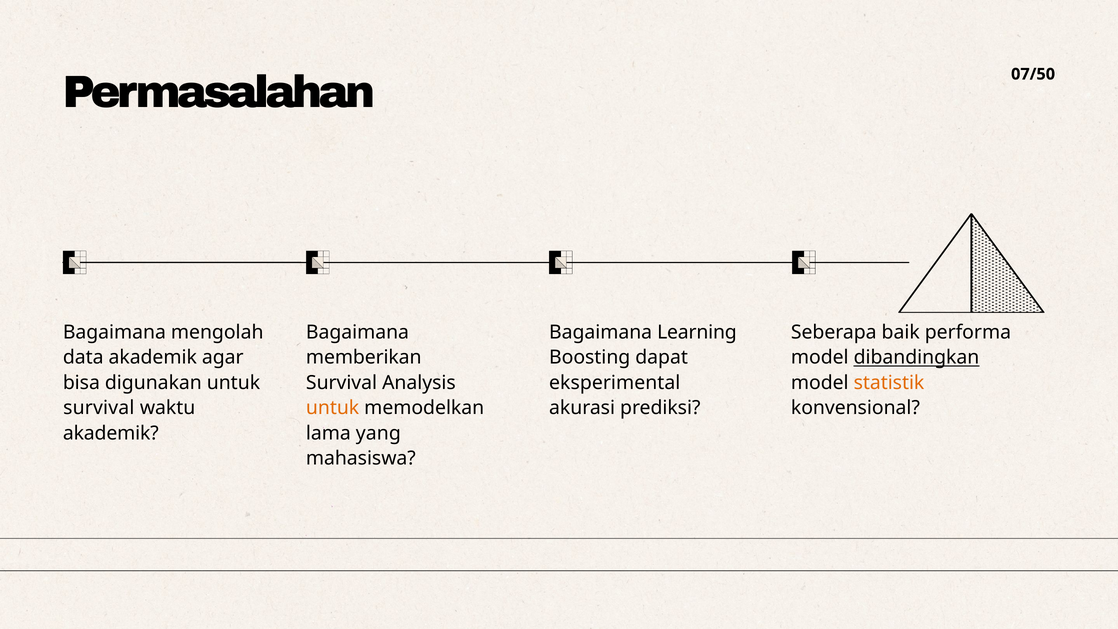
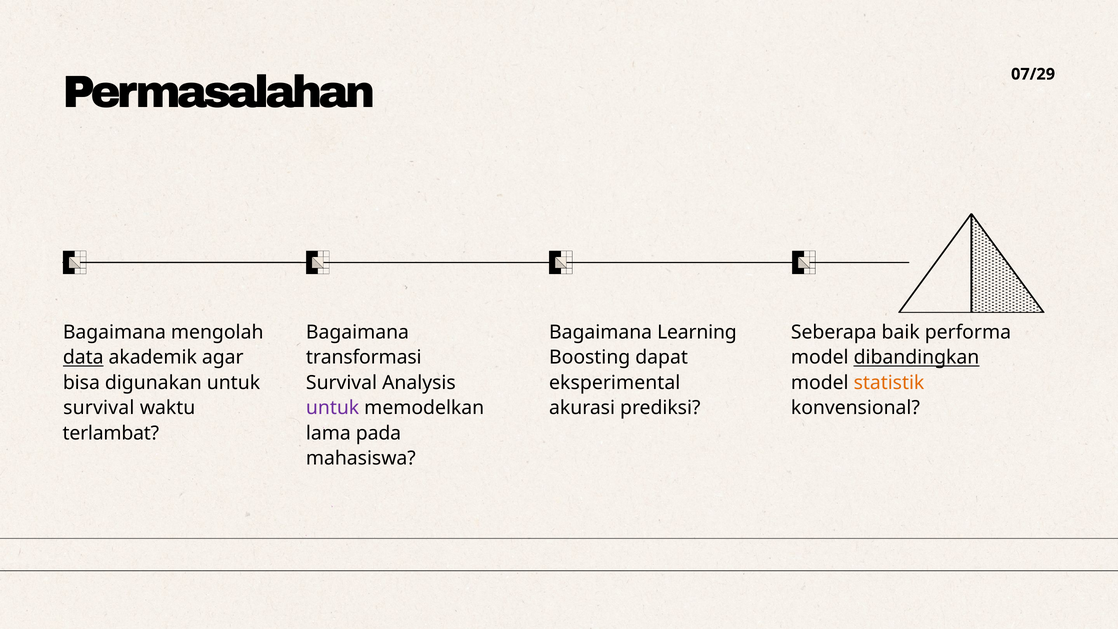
07/50: 07/50 -> 07/29 (1033, 74)
data underline: none -> present (83, 357)
memberikan: memberikan -> transformasi (364, 357)
untuk colour: orange -> purple (333, 408)
akademik: akademik -> terlambat (111, 433)
yang: yang -> pada (378, 433)
